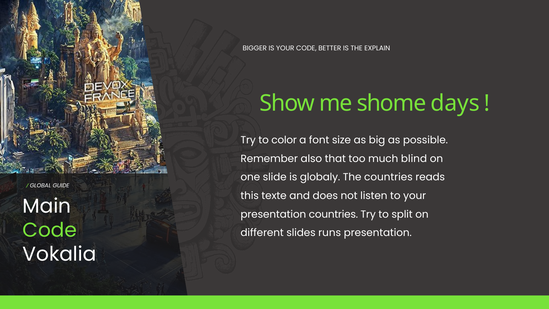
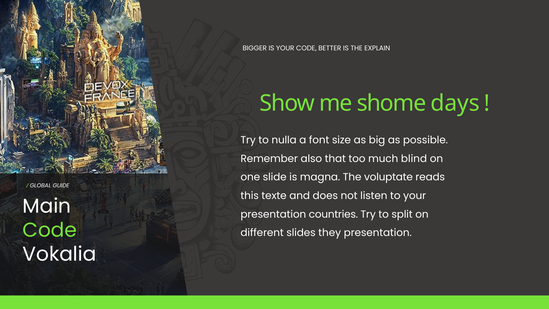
color: color -> nulla (284, 140)
globaly: globaly -> magna (320, 177)
The countries: countries -> voluptate (388, 177)
runs: runs -> they (330, 233)
